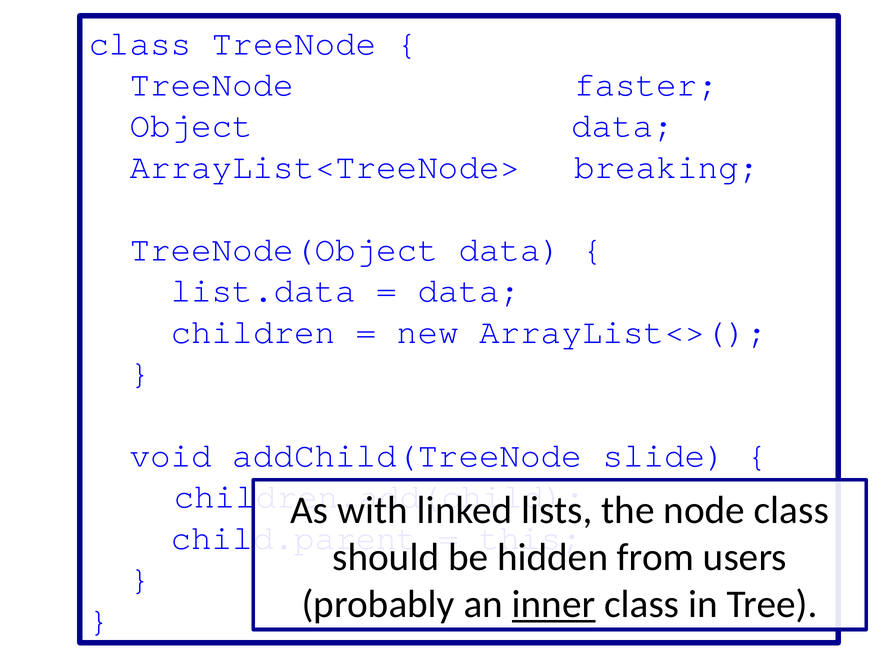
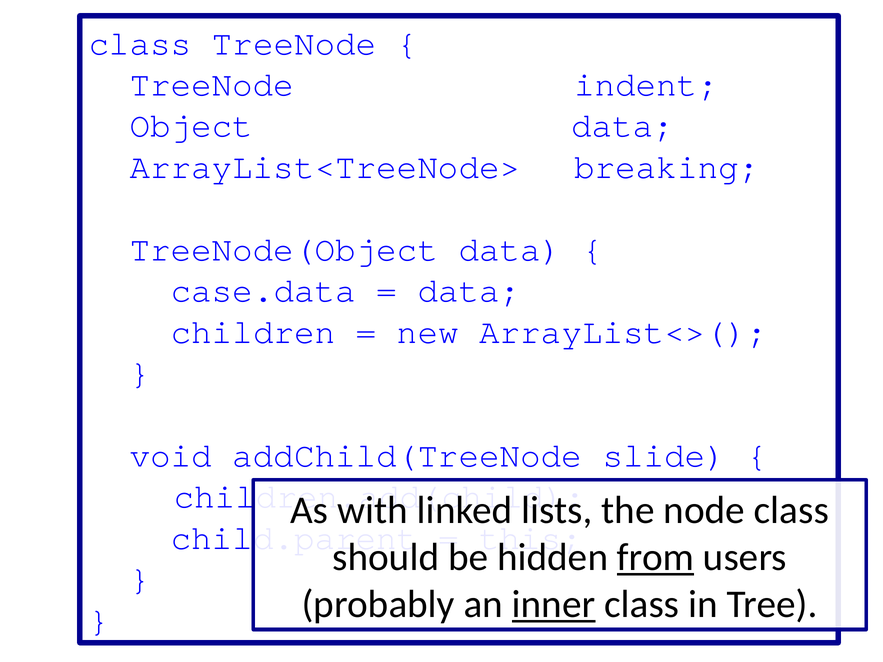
faster: faster -> indent (646, 84)
list.data: list.data -> case.data (263, 291)
from underline: none -> present (656, 558)
